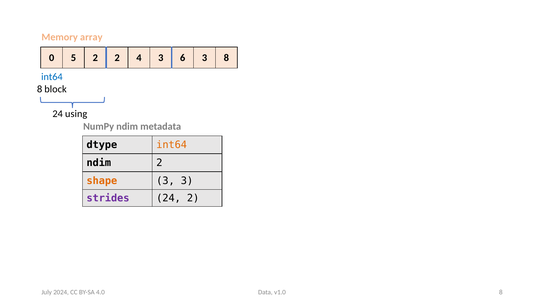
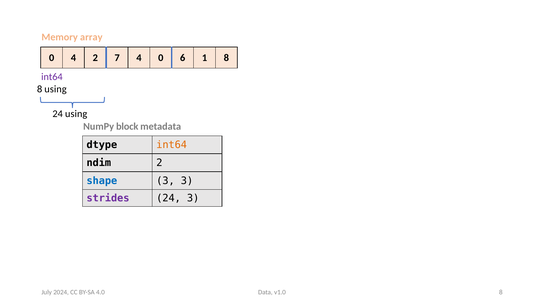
0 5: 5 -> 4 (73, 58)
2 2: 2 -> 7 (117, 58)
4 3: 3 -> 0 (161, 58)
6 3: 3 -> 1 (205, 58)
int64 colour: blue -> purple (52, 77)
8 block: block -> using (56, 89)
NumPy ndim: ndim -> block (127, 126)
shape colour: orange -> blue (102, 181)
24 2: 2 -> 3 (193, 198)
